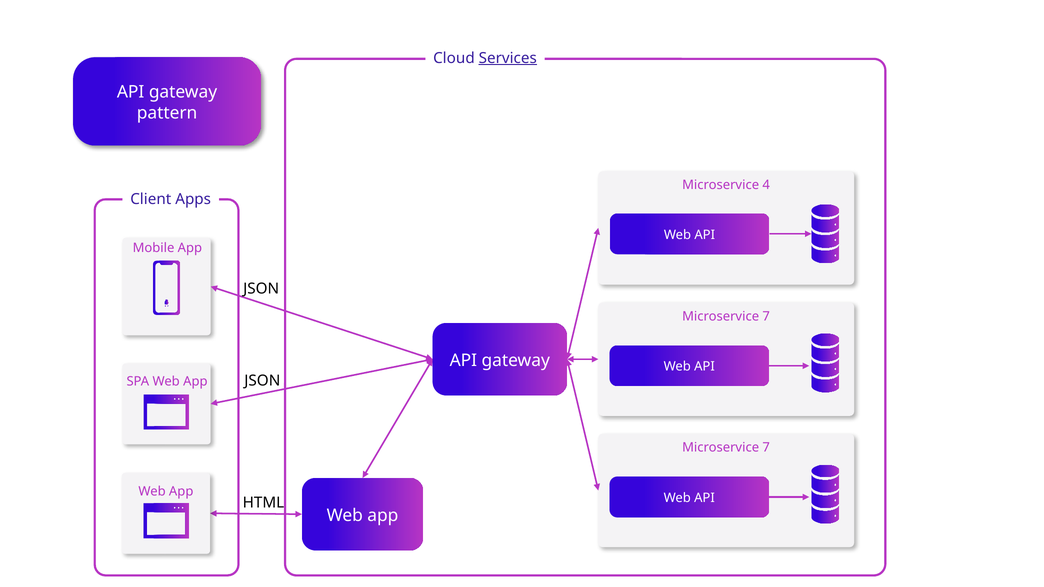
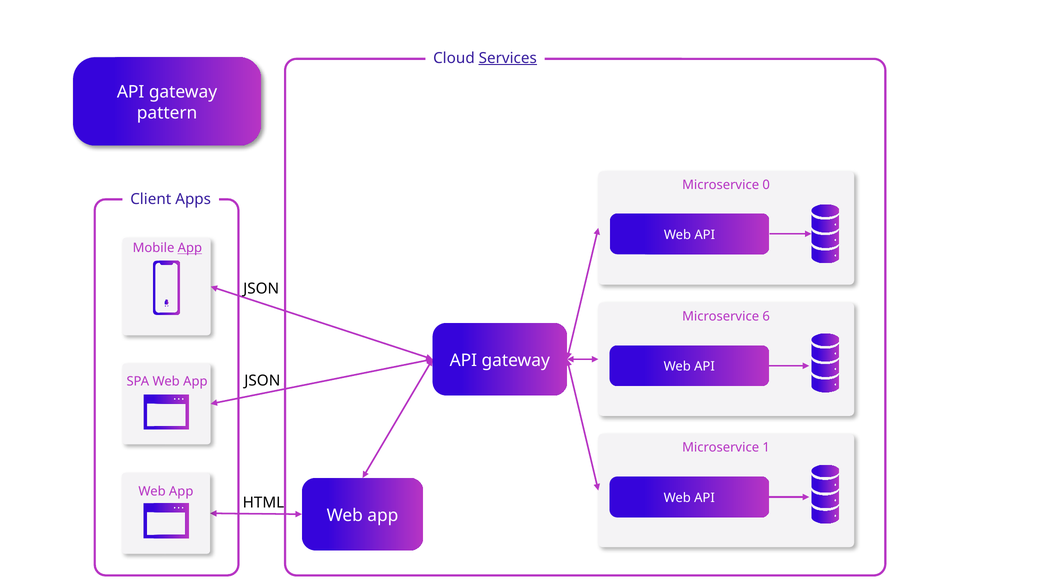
4: 4 -> 0 (766, 185)
App underline: none -> present (190, 248)
7: 7 -> 6 (766, 316)
7: 7 -> 1 (766, 448)
